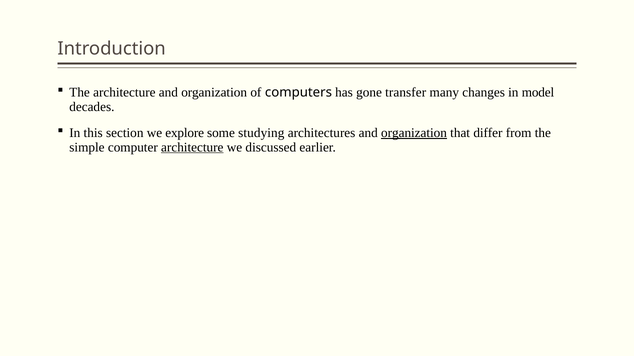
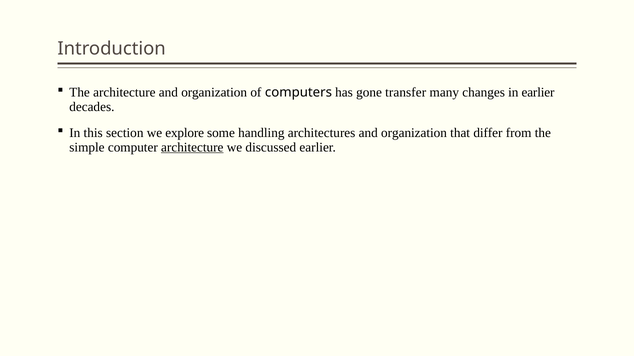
in model: model -> earlier (538, 93)
studying: studying -> handling (261, 133)
organization underline: present -> none (414, 133)
